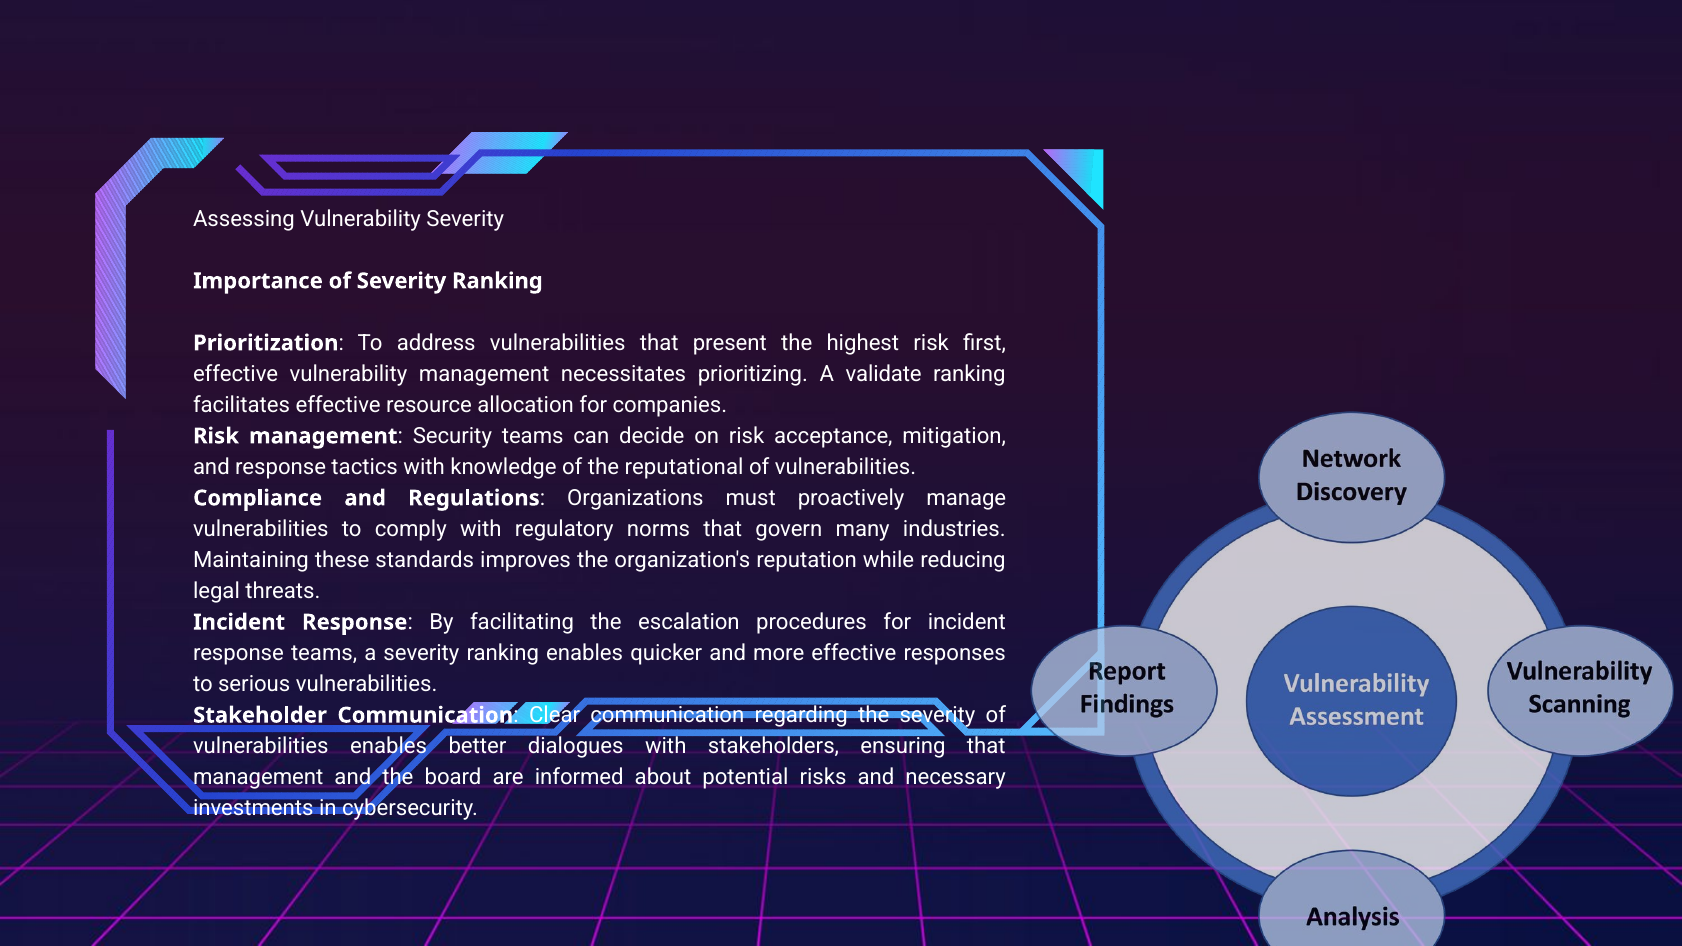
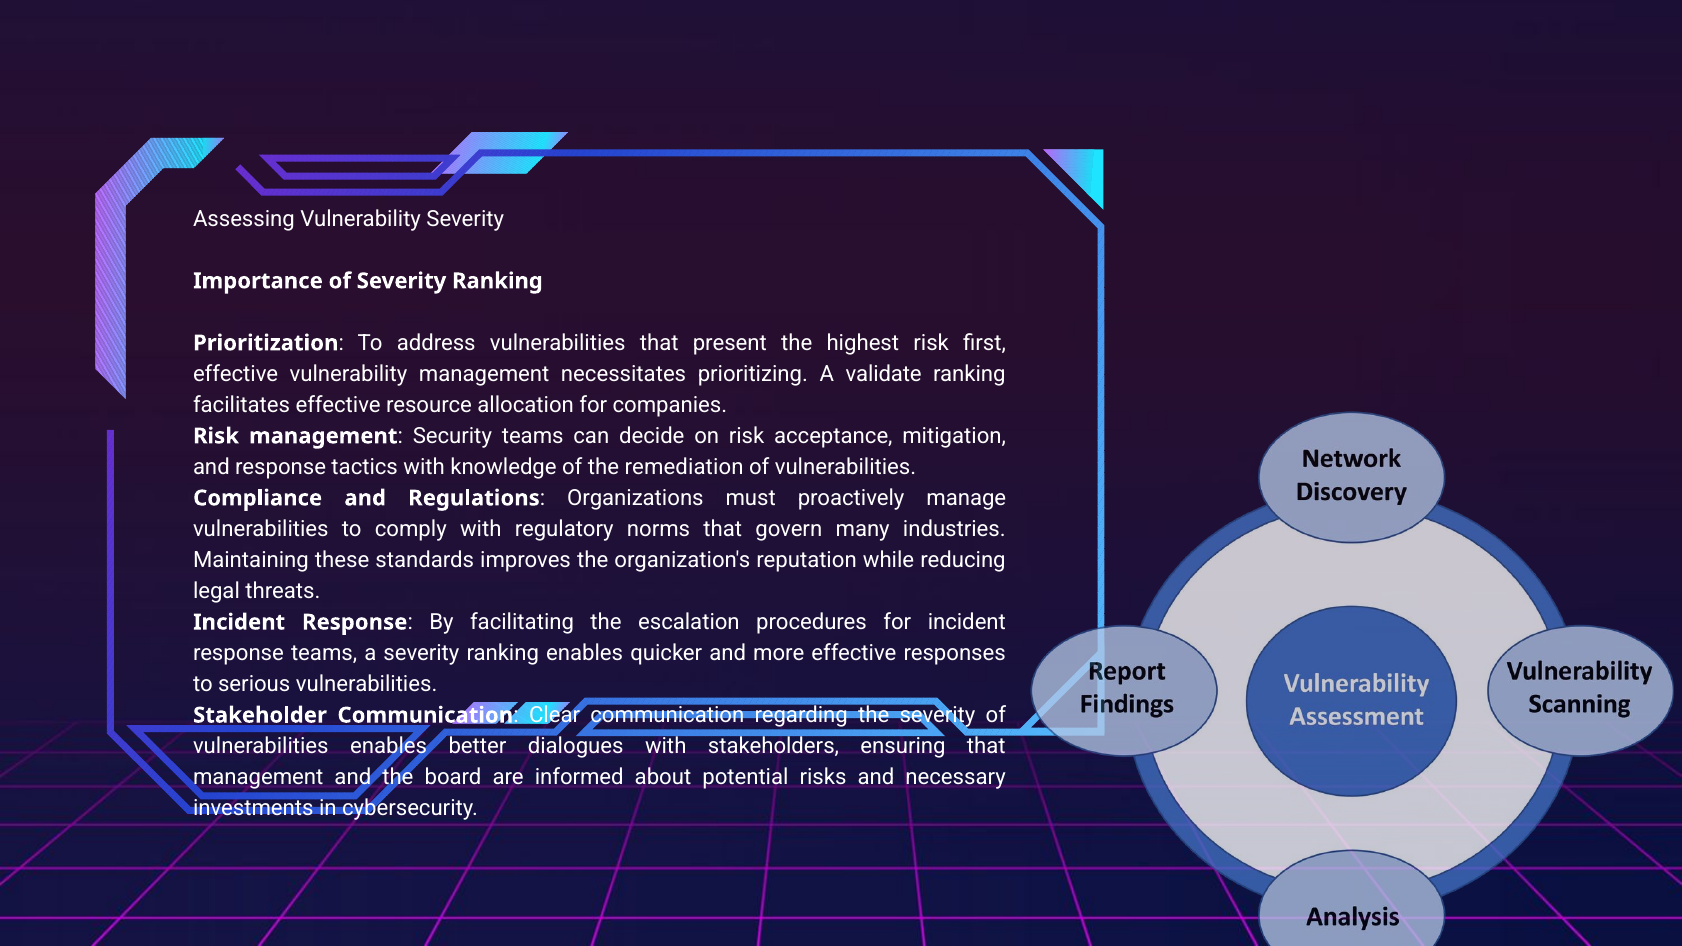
reputational: reputational -> remediation (684, 467)
